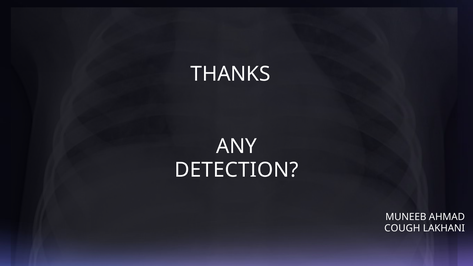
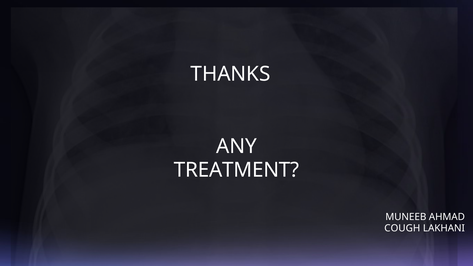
DETECTION: DETECTION -> TREATMENT (237, 170)
